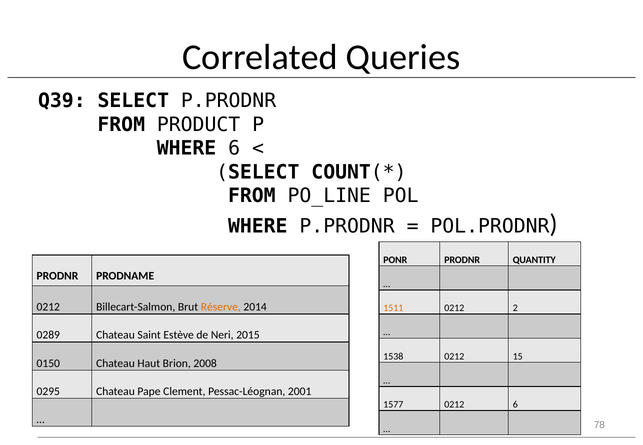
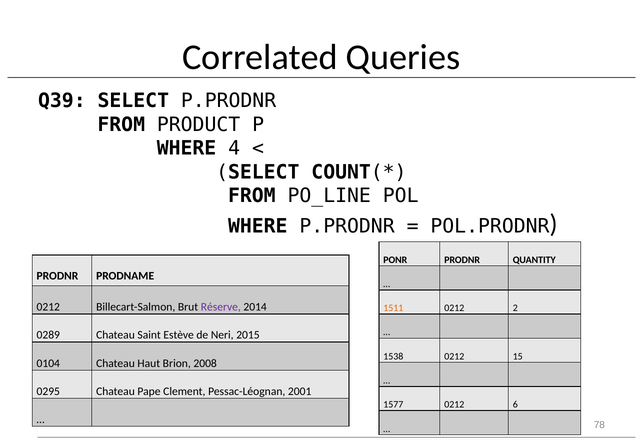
WHERE 6: 6 -> 4 (234, 148)
Réserve colour: orange -> purple (221, 307)
0150: 0150 -> 0104 (48, 363)
